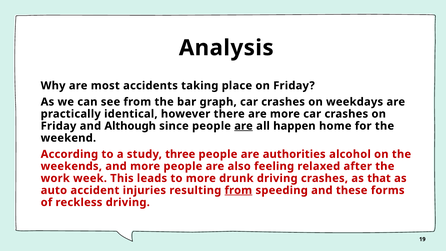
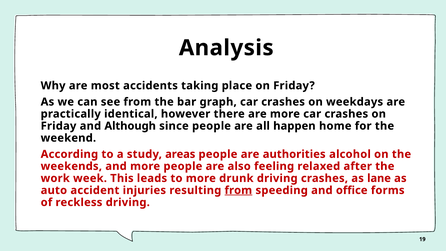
are underline: present -> none (243, 126)
three: three -> areas (180, 154)
that: that -> lane (379, 178)
these: these -> office (352, 190)
